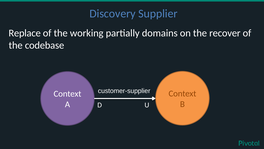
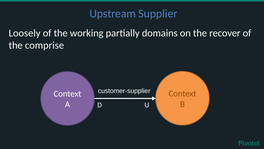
Discovery: Discovery -> Upstream (113, 14)
Replace: Replace -> Loosely (25, 33)
codebase: codebase -> comprise (44, 45)
